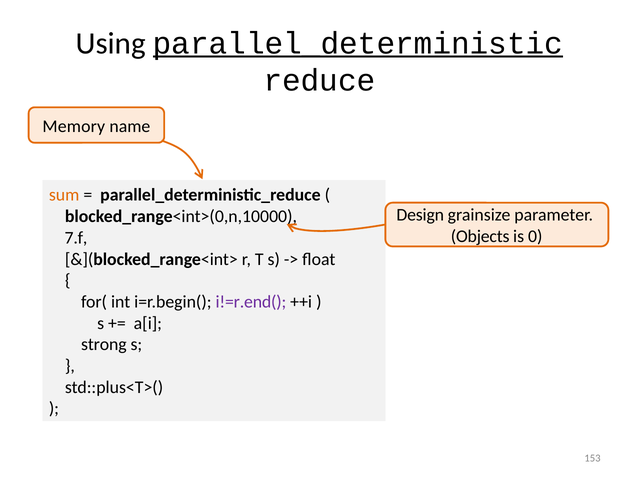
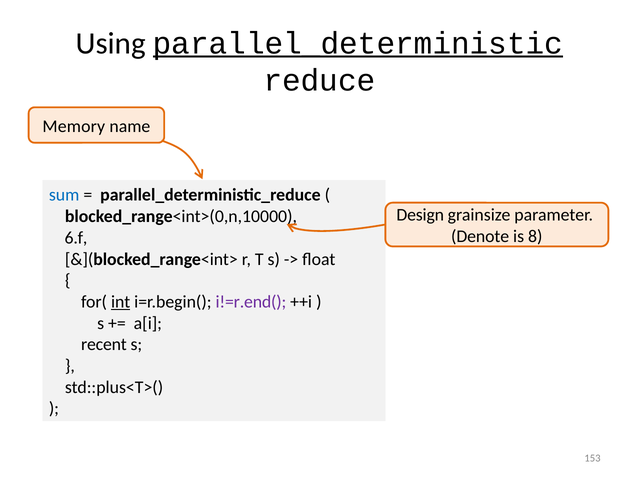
sum colour: orange -> blue (64, 195)
Objects: Objects -> Denote (480, 236)
0: 0 -> 8 (535, 236)
7.f: 7.f -> 6.f (76, 237)
int underline: none -> present (121, 301)
strong: strong -> recent (104, 344)
